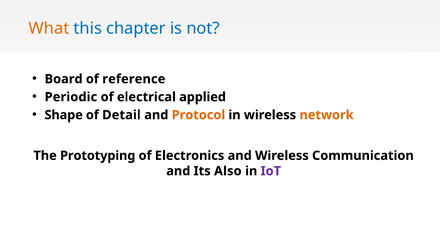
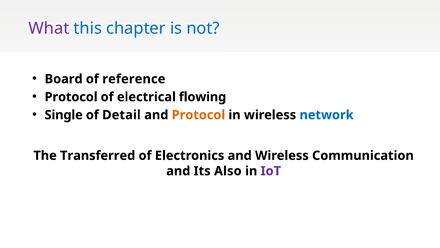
What colour: orange -> purple (49, 28)
Periodic: Periodic -> Protocol (71, 97)
applied: applied -> flowing (203, 97)
Shape: Shape -> Single (64, 115)
network colour: orange -> blue (327, 115)
Prototyping: Prototyping -> Transferred (98, 155)
